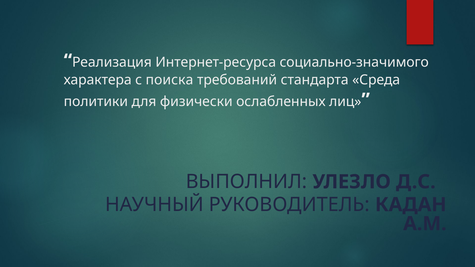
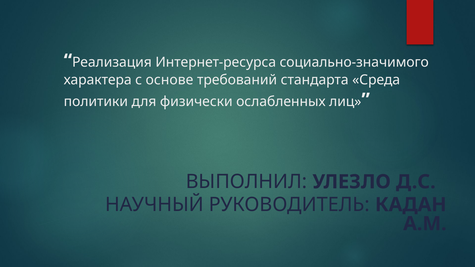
поиска: поиска -> основе (169, 80)
